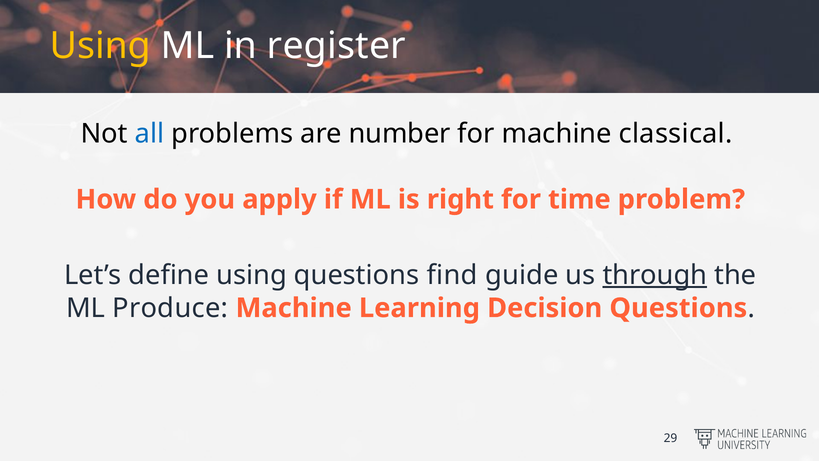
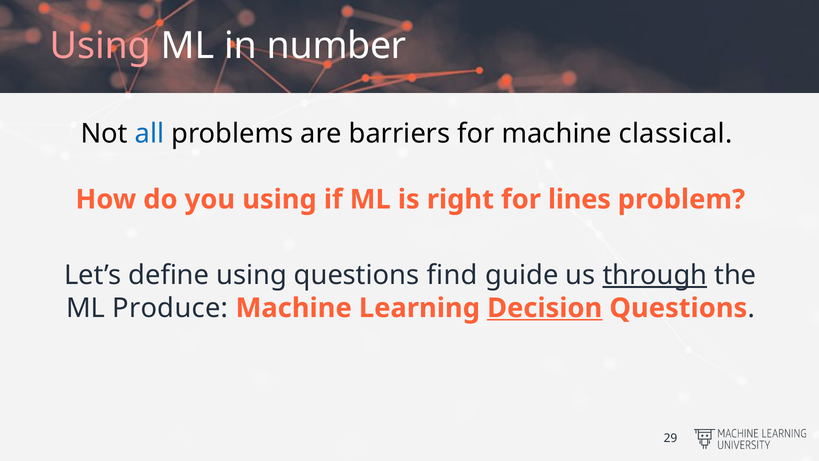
Using colour: yellow -> pink (100, 46)
register: register -> number (337, 46)
number: number -> barriers (400, 134)
you apply: apply -> using (279, 199)
time: time -> lines (579, 199)
Decision underline: none -> present (545, 308)
